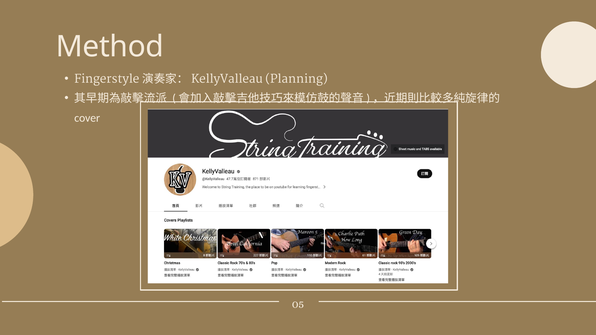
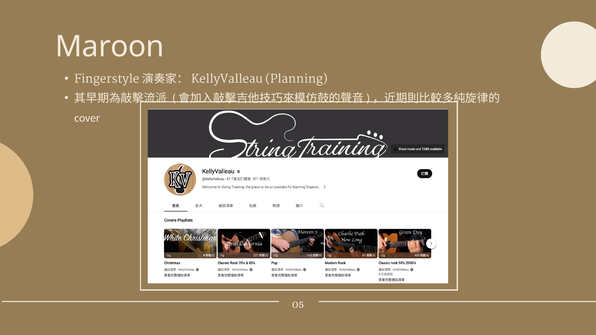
Method: Method -> Maroon (110, 47)
